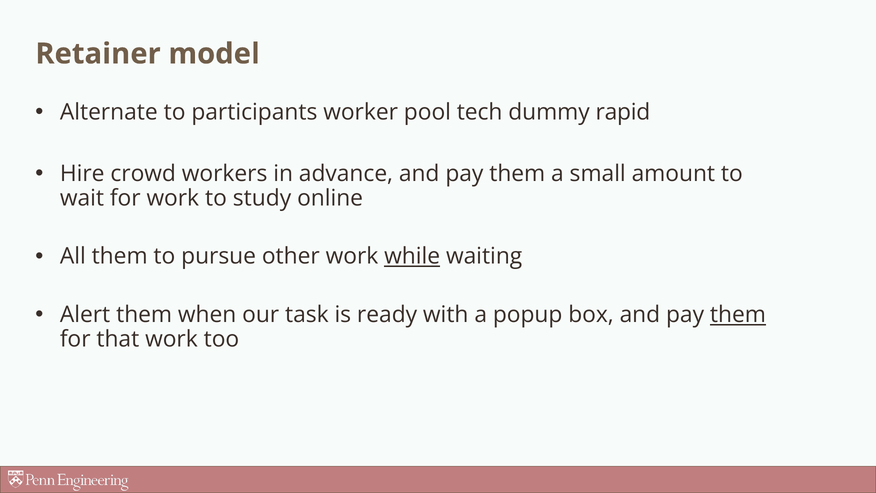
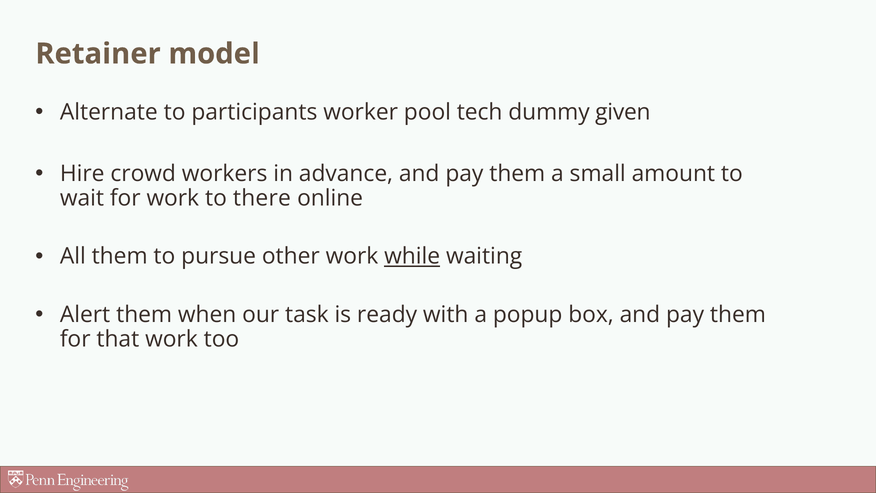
rapid: rapid -> given (623, 112)
study: study -> there (262, 198)
them underline: present -> none (738, 315)
